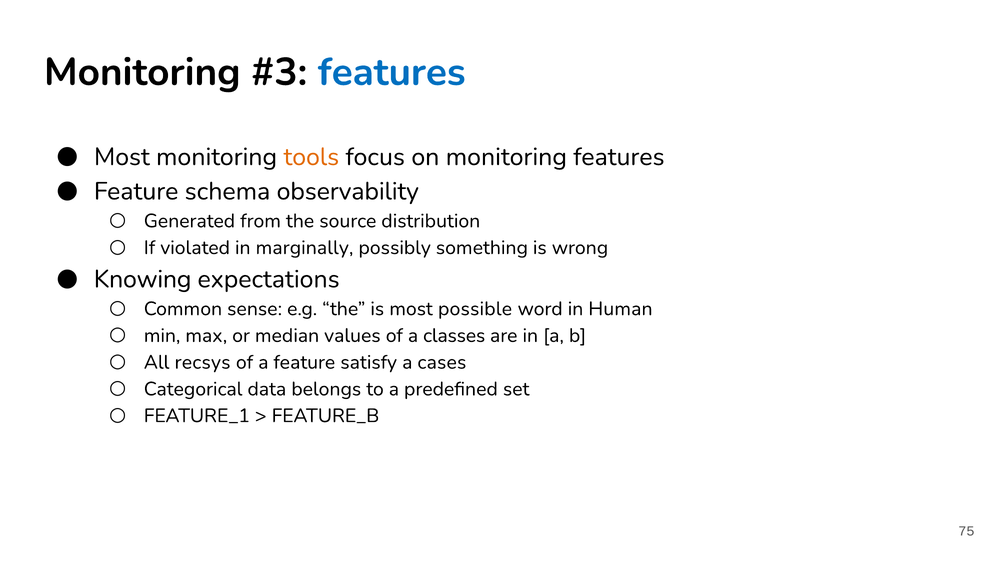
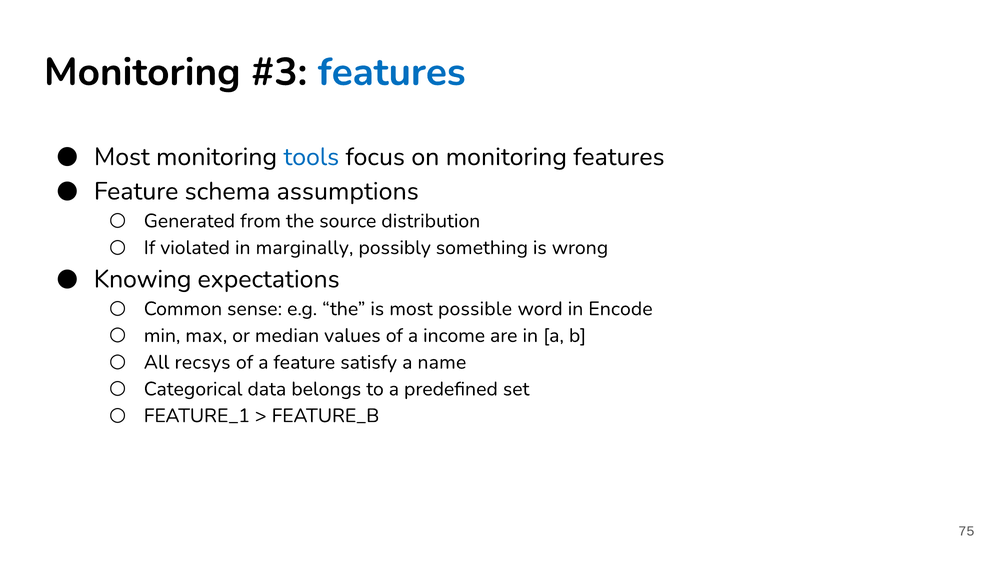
tools colour: orange -> blue (311, 157)
observability: observability -> assumptions (348, 191)
Human: Human -> Encode (620, 309)
classes: classes -> income (454, 336)
cases: cases -> name (442, 363)
